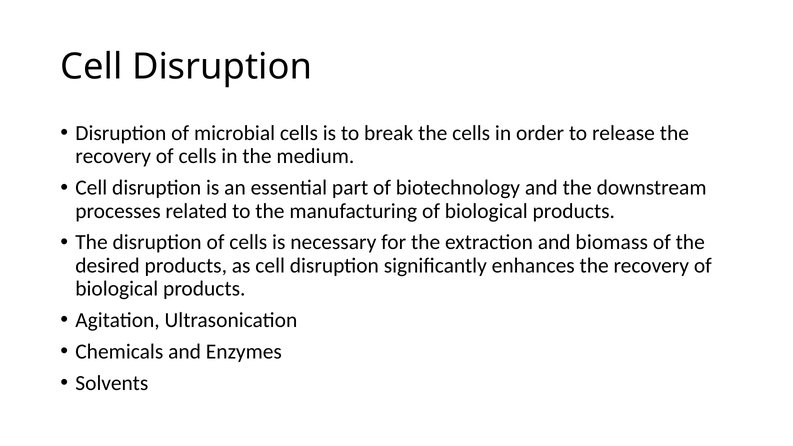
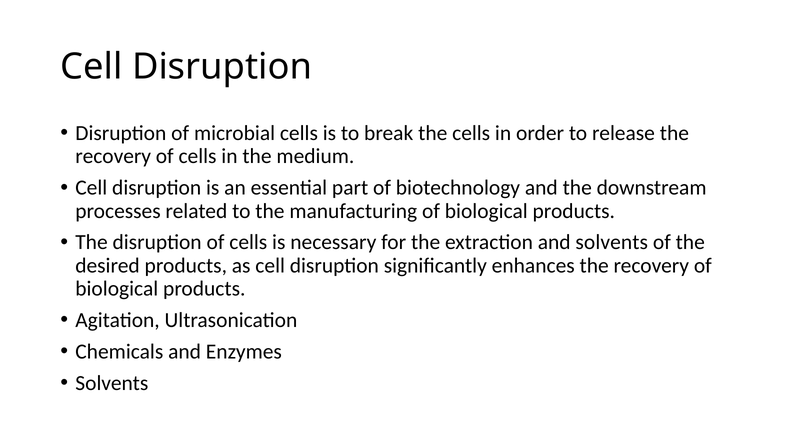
and biomass: biomass -> solvents (612, 242)
